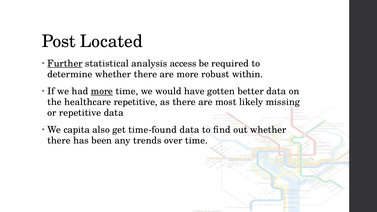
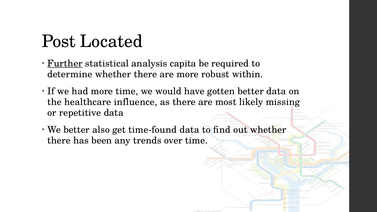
access: access -> capita (183, 63)
more underline: present -> none (102, 91)
healthcare repetitive: repetitive -> influence (136, 102)
We capita: capita -> better (77, 130)
